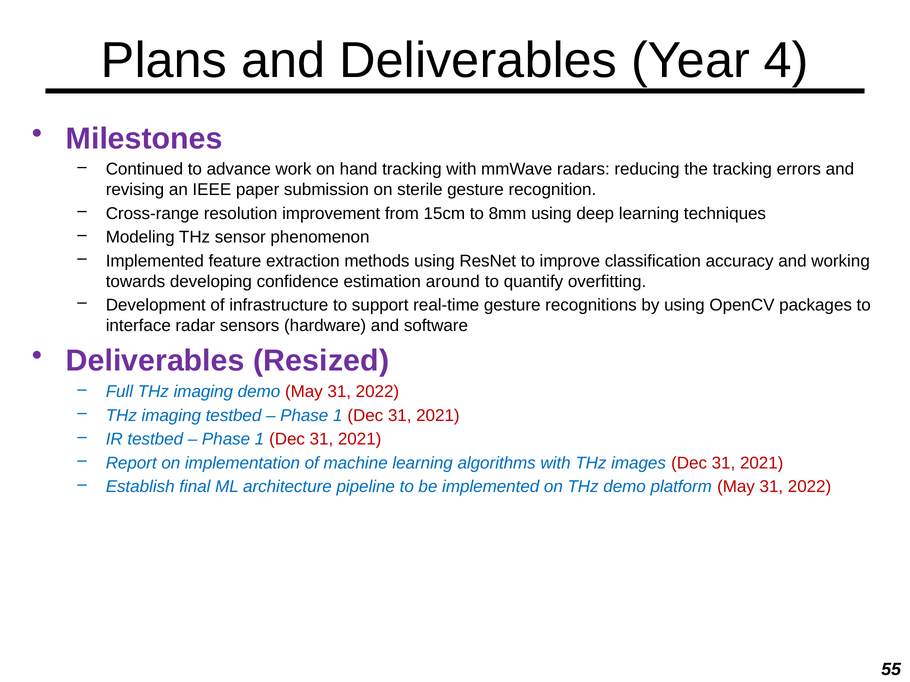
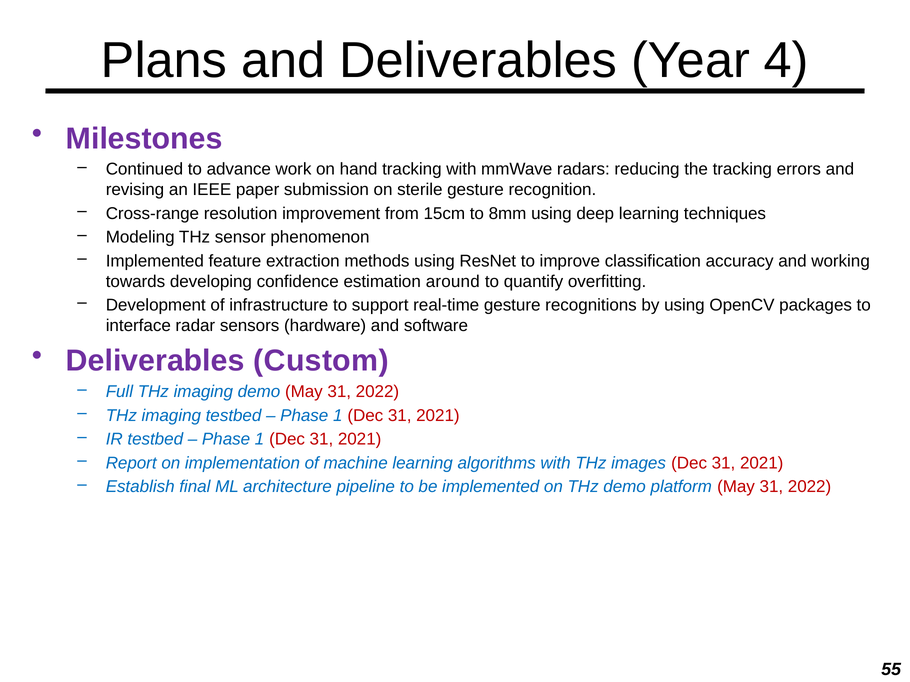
Resized: Resized -> Custom (321, 361)
